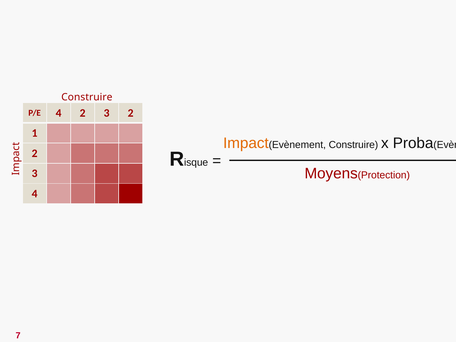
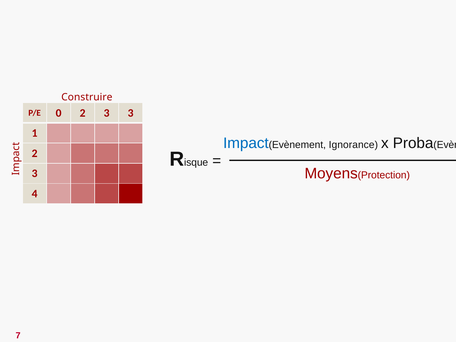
P/E 4: 4 -> 0 (59, 113)
3 2: 2 -> 3 (131, 113)
Impact colour: orange -> blue (246, 143)
Construire: Construire -> Ignorance (353, 145)
